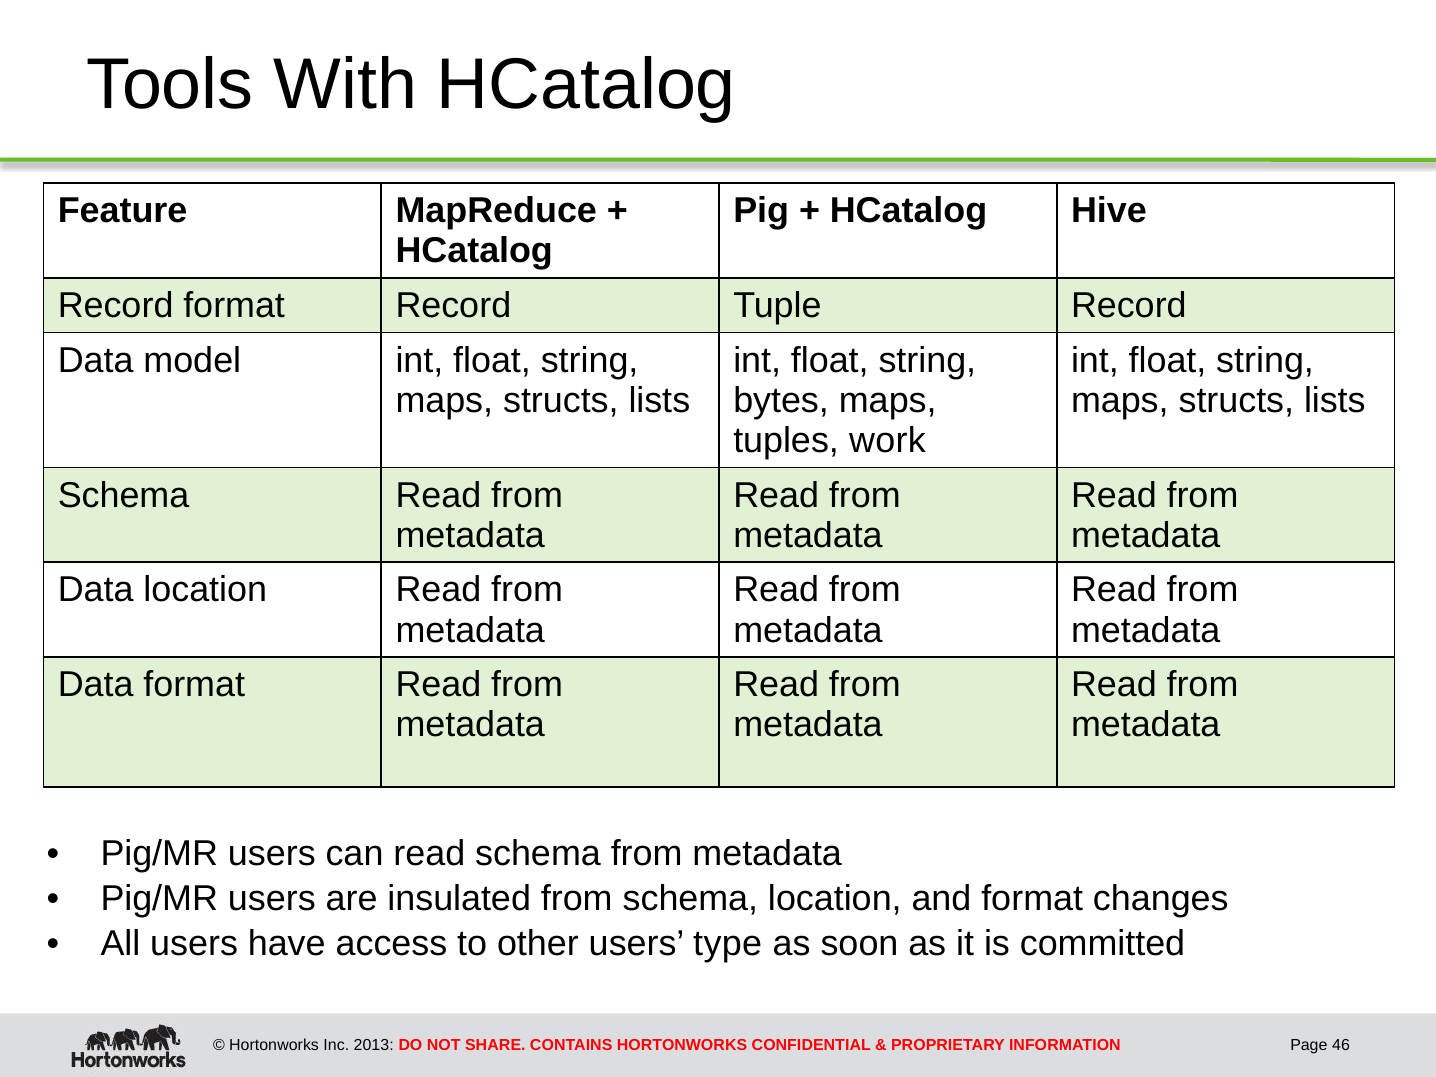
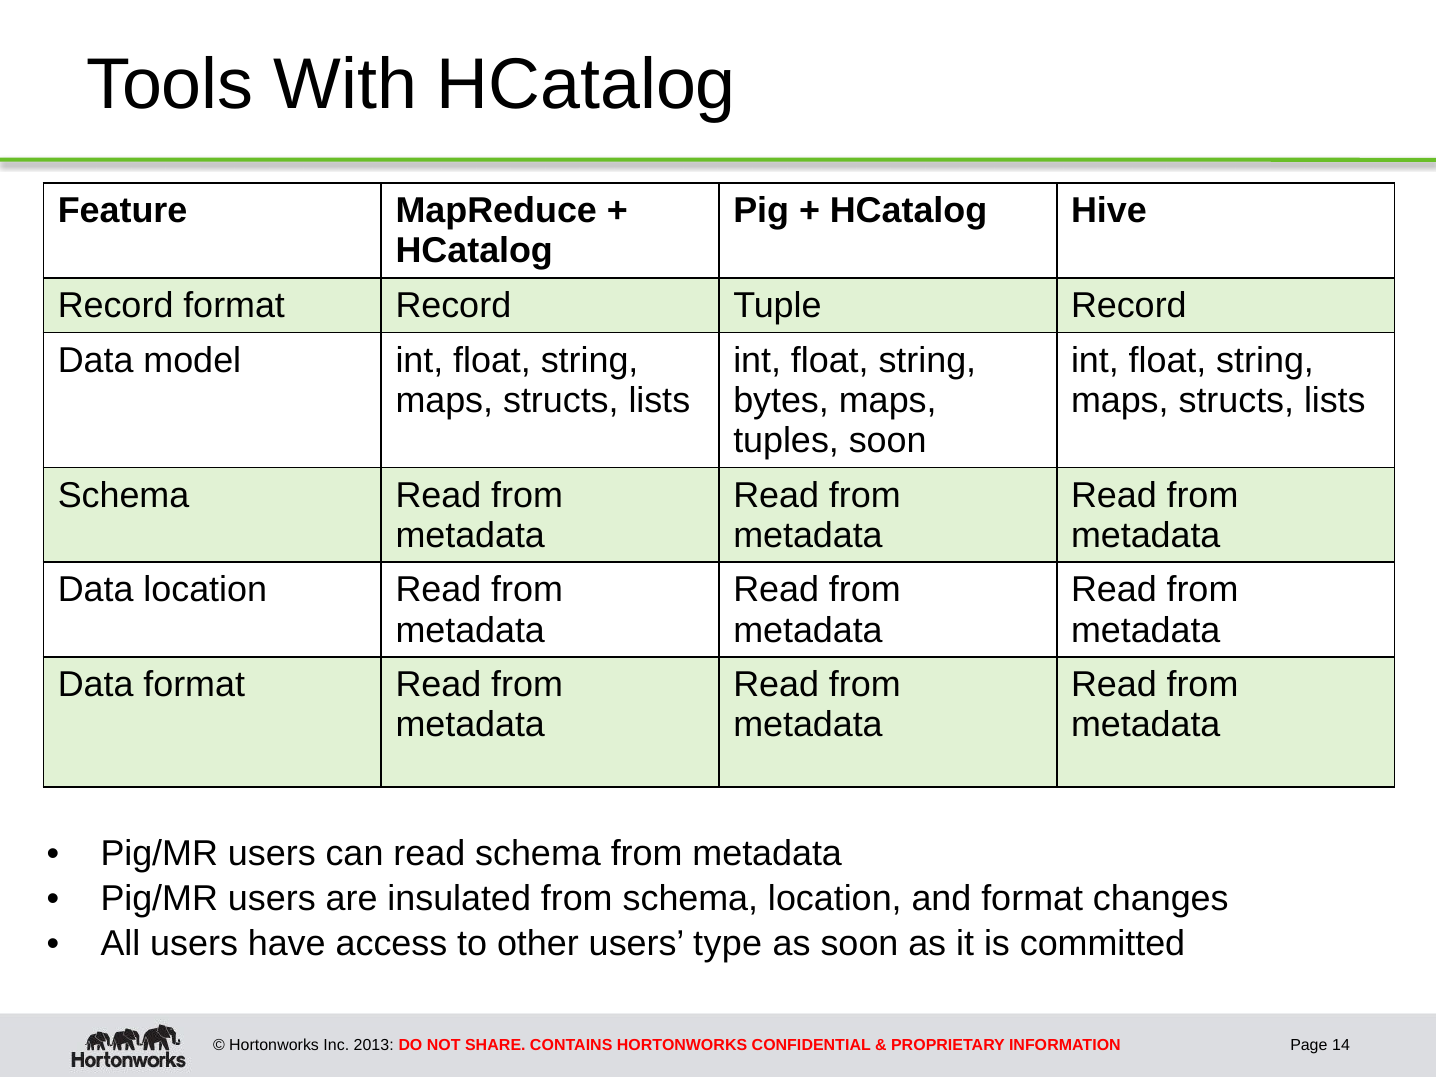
tuples work: work -> soon (888, 441)
46: 46 -> 14 (1341, 1045)
